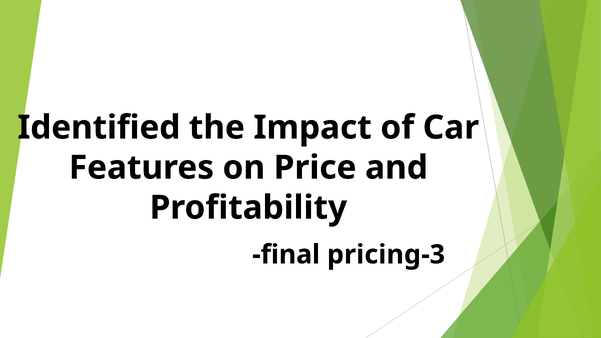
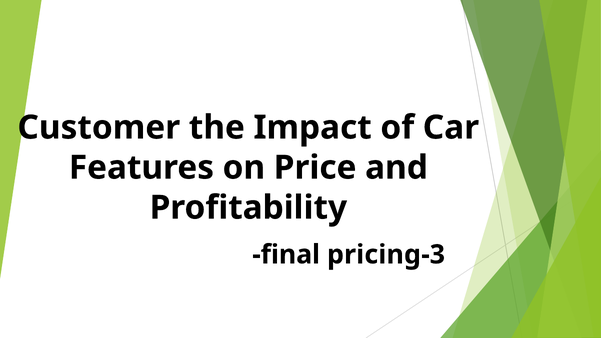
Identified: Identified -> Customer (99, 128)
